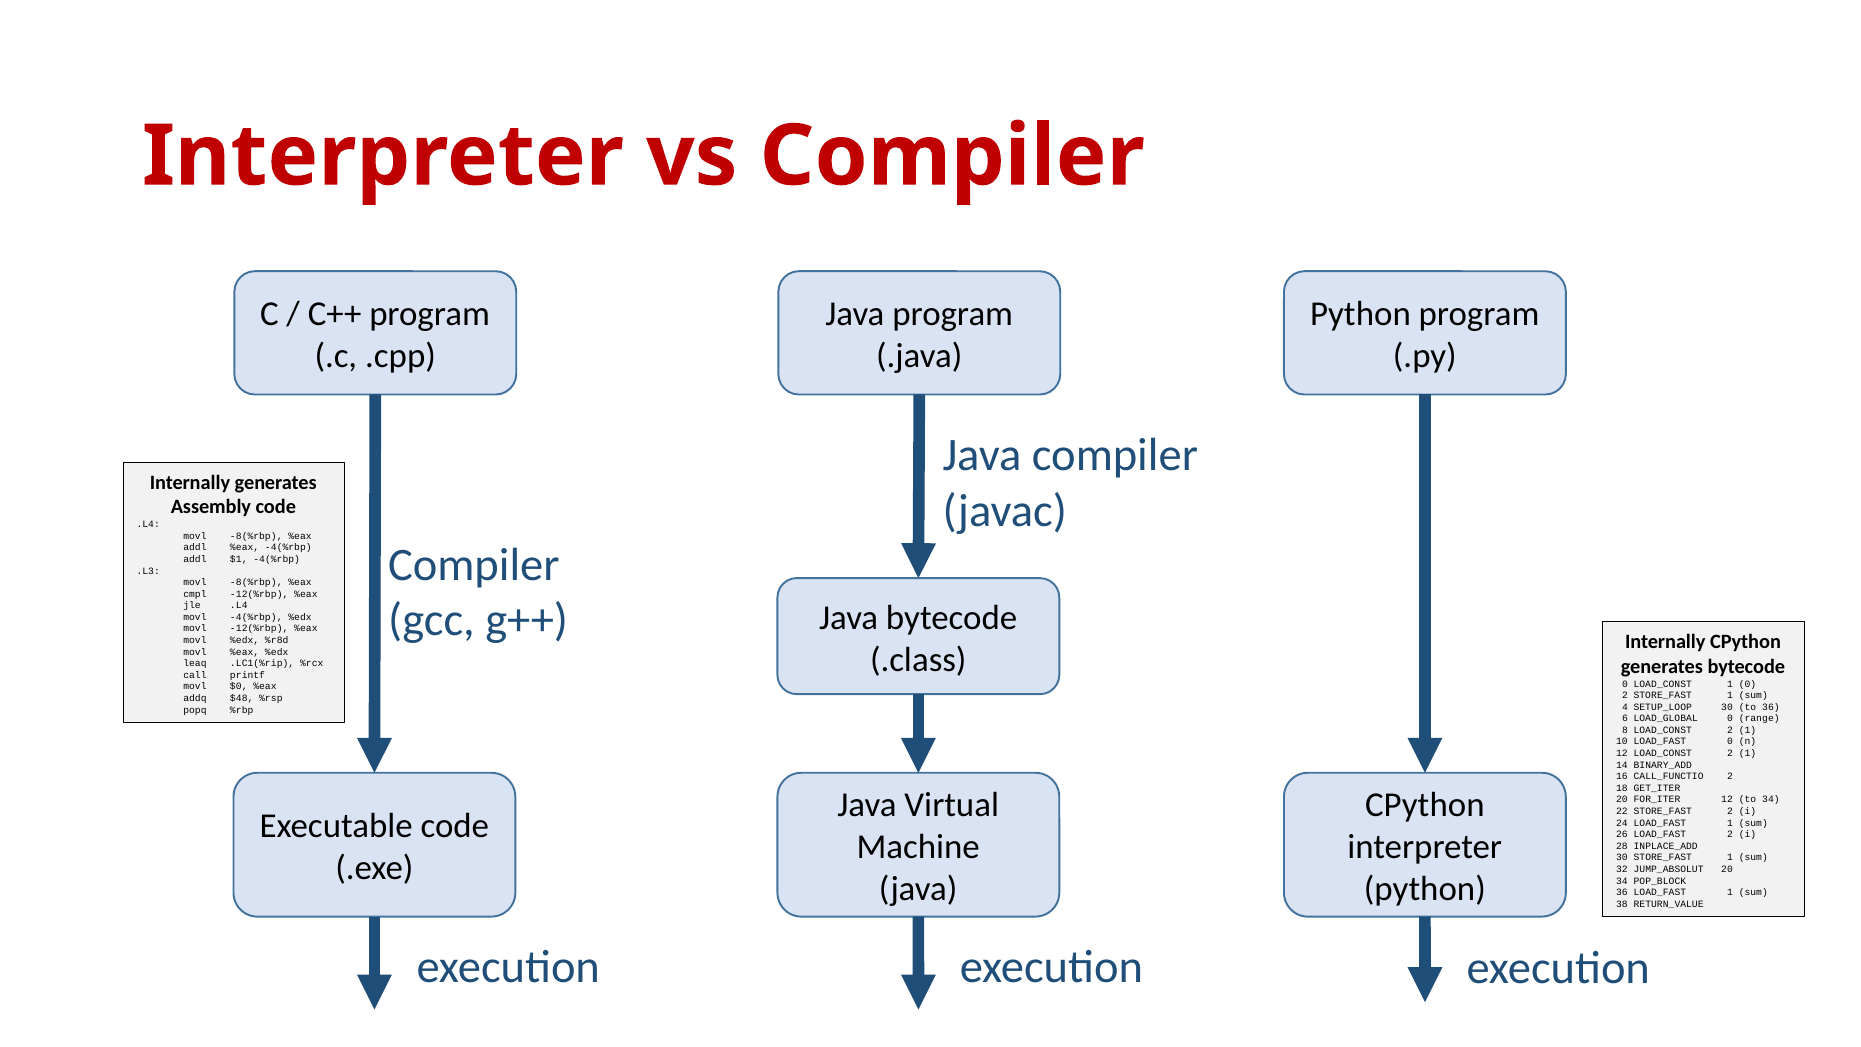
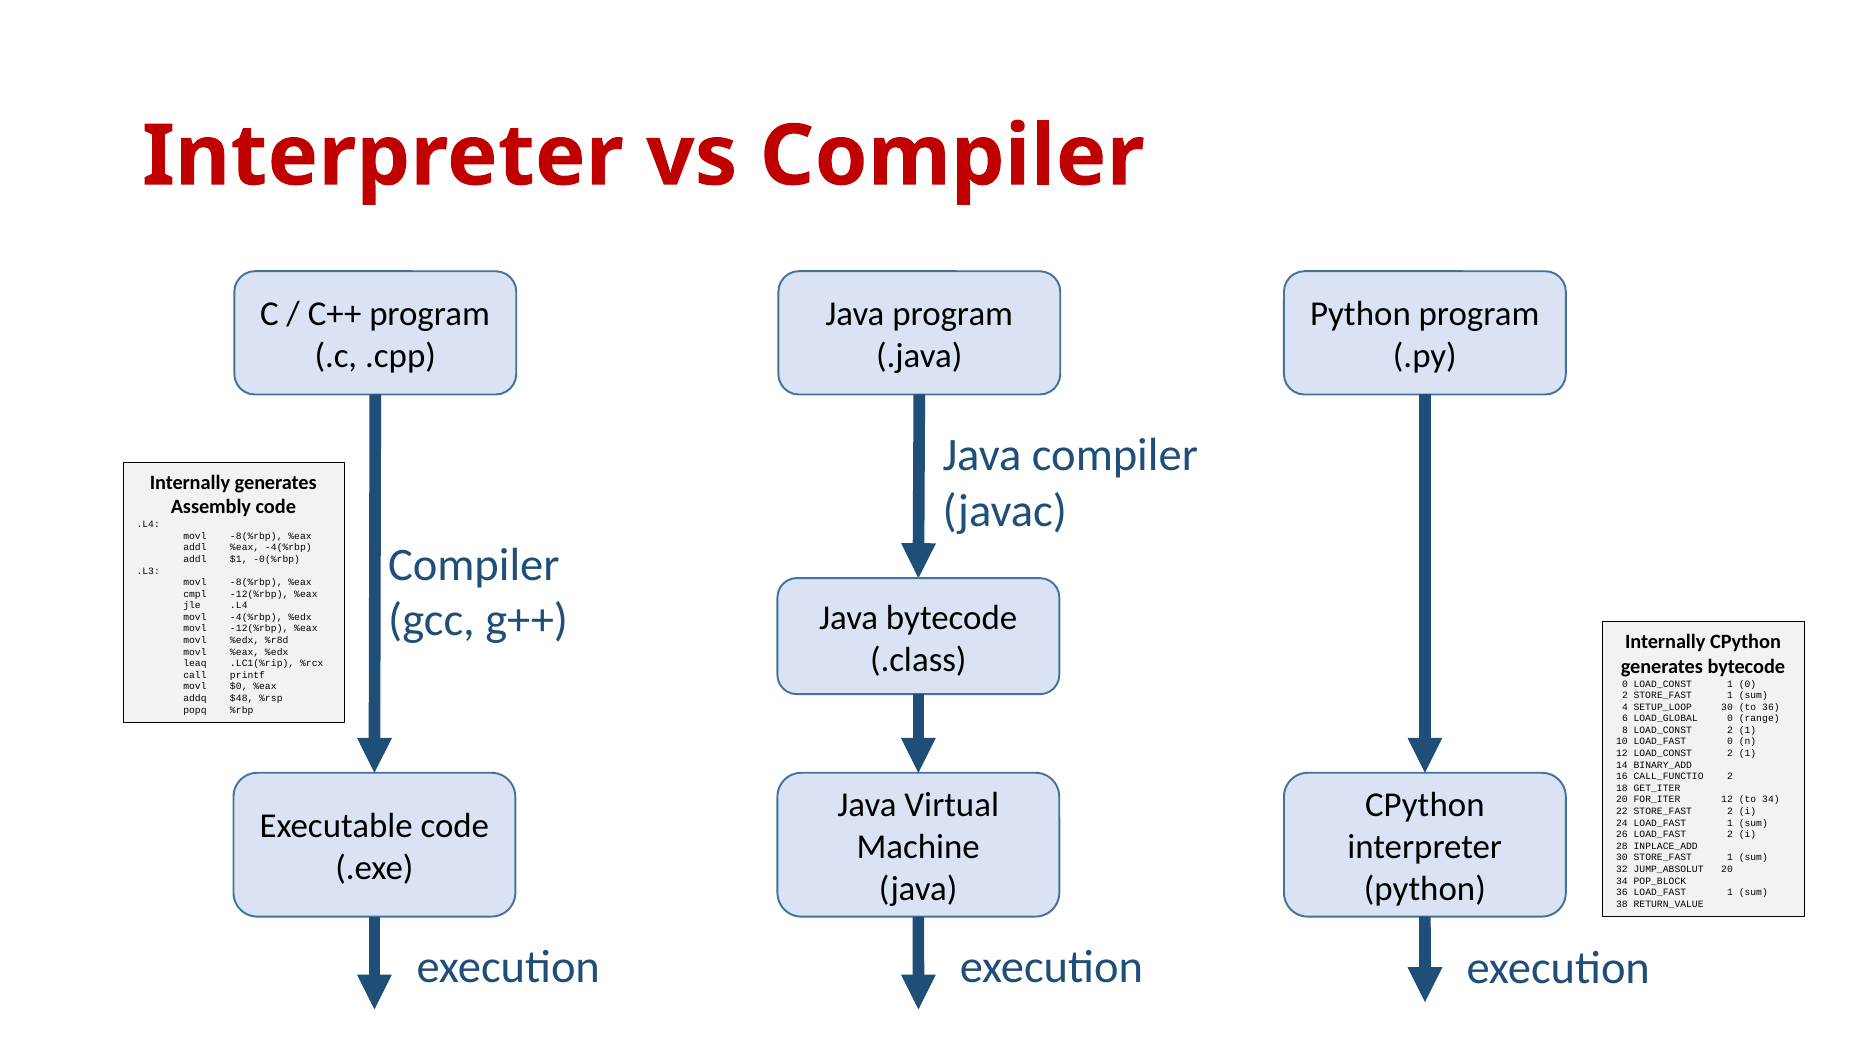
$1 -4(%rbp: -4(%rbp -> -0(%rbp (277, 559)
